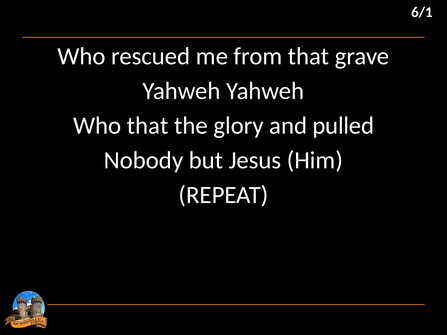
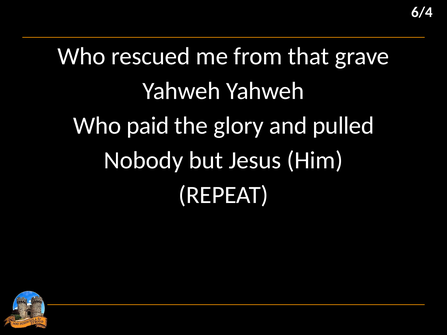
6/1: 6/1 -> 6/4 (422, 12)
Who that: that -> paid (148, 126)
